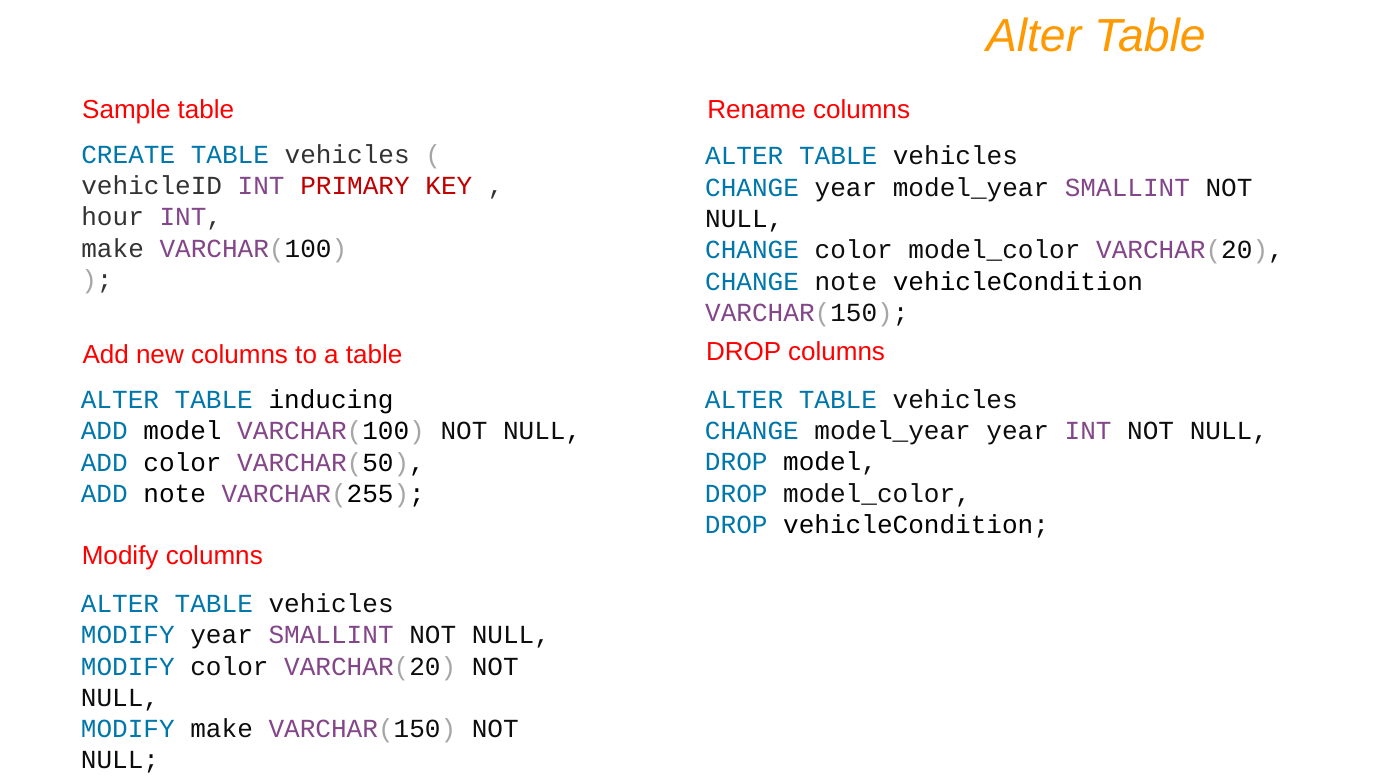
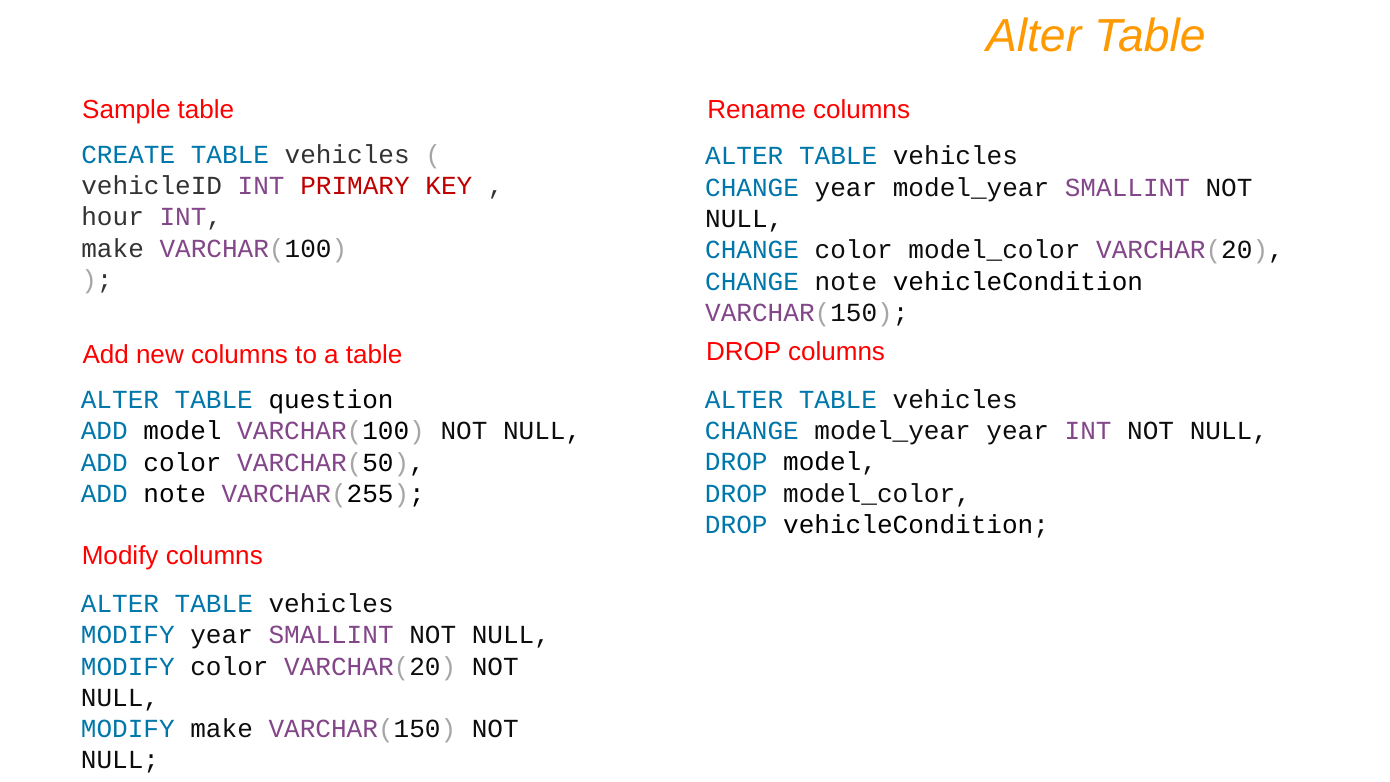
inducing: inducing -> question (331, 400)
